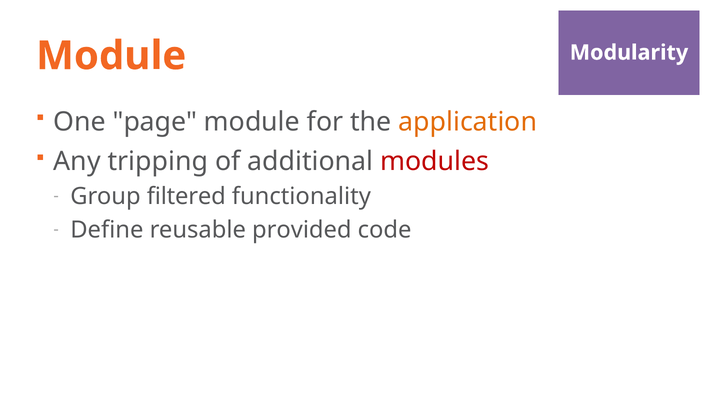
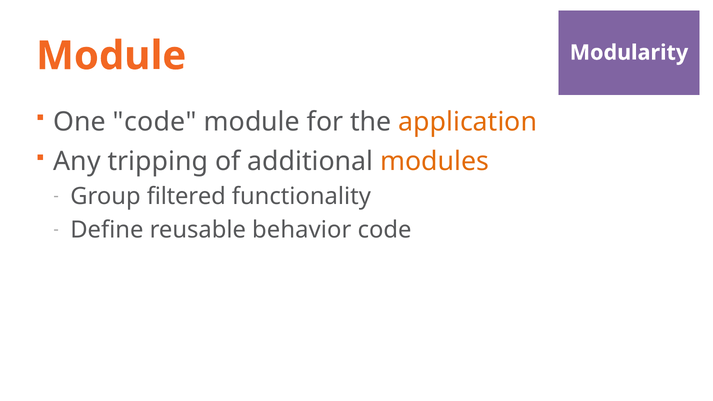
One page: page -> code (155, 122)
modules colour: red -> orange (435, 161)
provided: provided -> behavior (302, 230)
